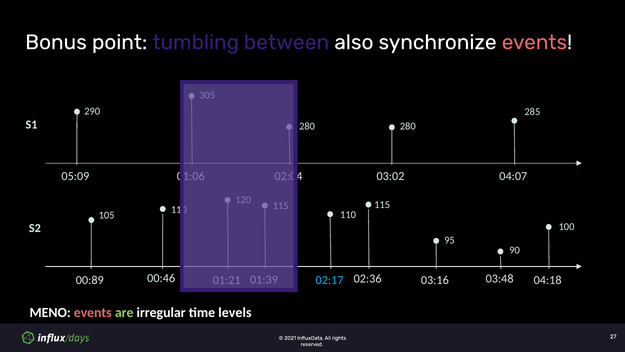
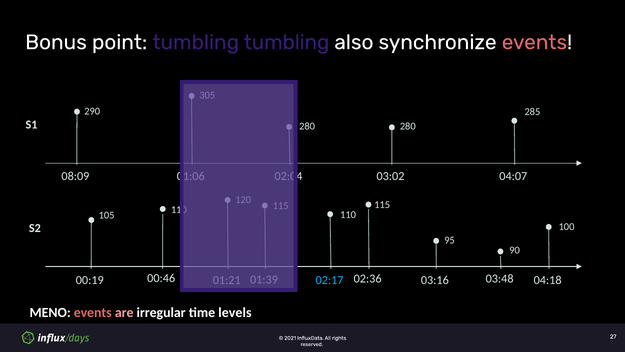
tumbling between: between -> tumbling (287, 42)
05:09: 05:09 -> 08:09 (75, 176)
00:89: 00:89 -> 00:19 (90, 280)
are colour: light green -> pink (124, 312)
